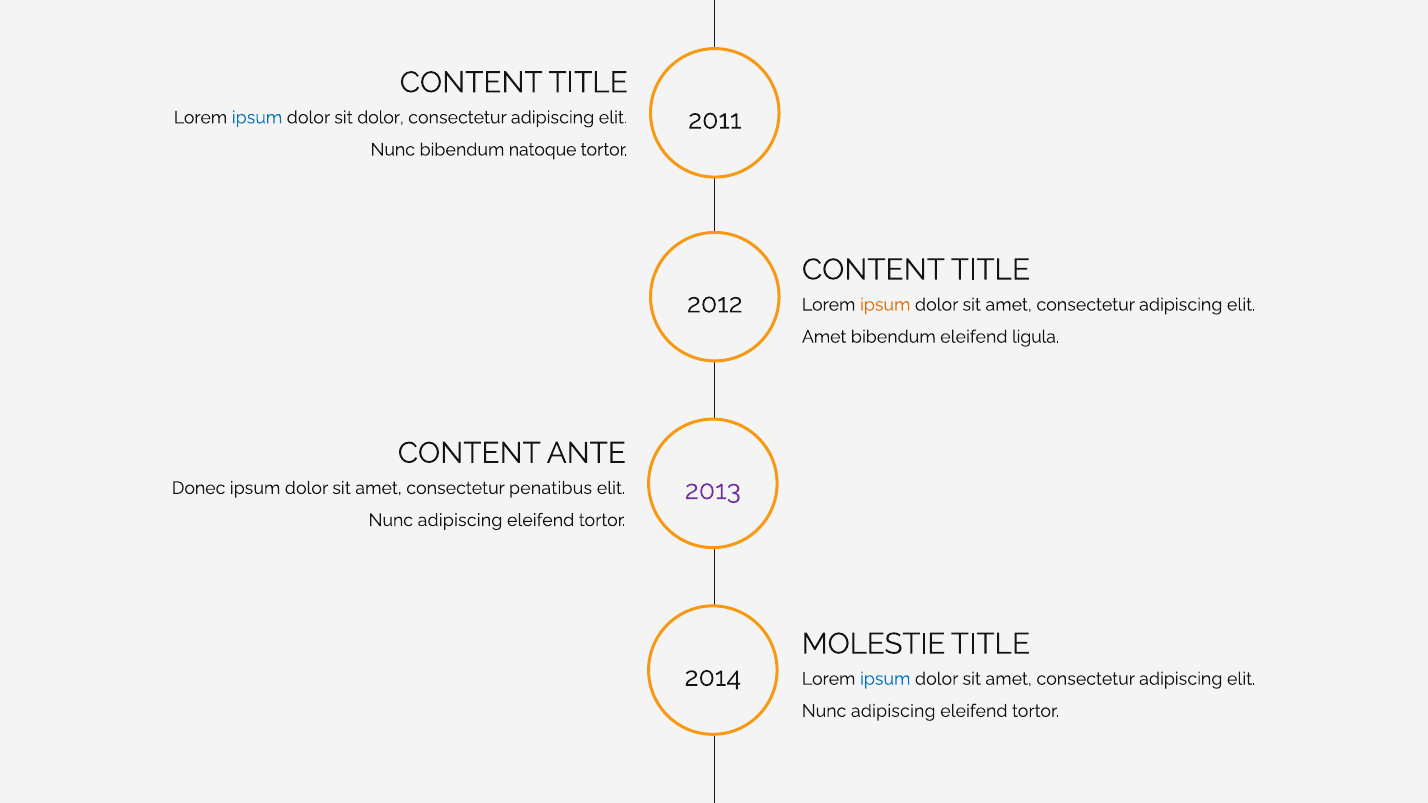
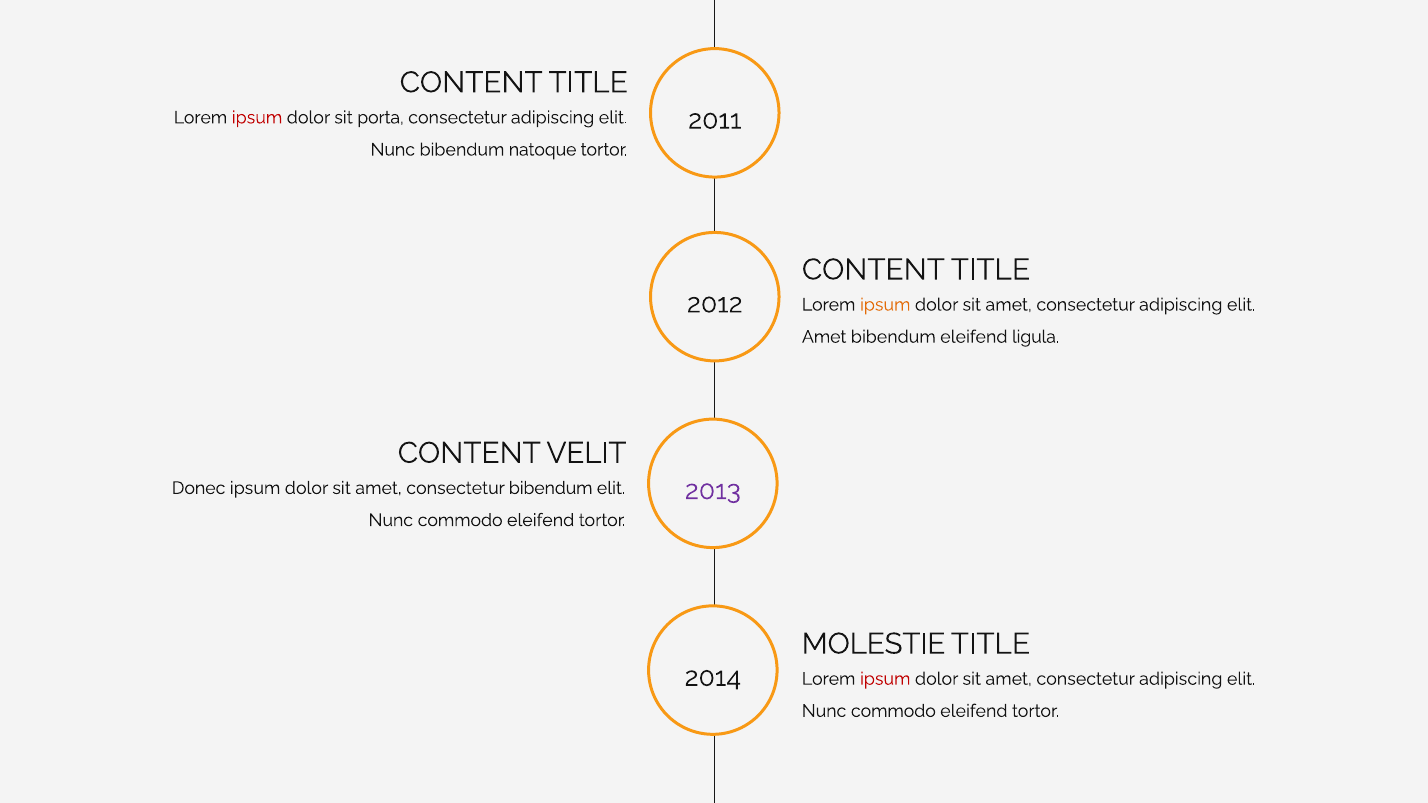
ipsum colour: blue -> red (257, 118)
sit dolor: dolor -> porta (381, 118)
ANTE: ANTE -> VELIT (586, 453)
consectetur penatibus: penatibus -> bibendum (551, 488)
adipiscing: adipiscing -> commodo (460, 520)
ipsum colour: blue -> red (885, 679)
adipiscing: adipiscing -> commodo (893, 711)
